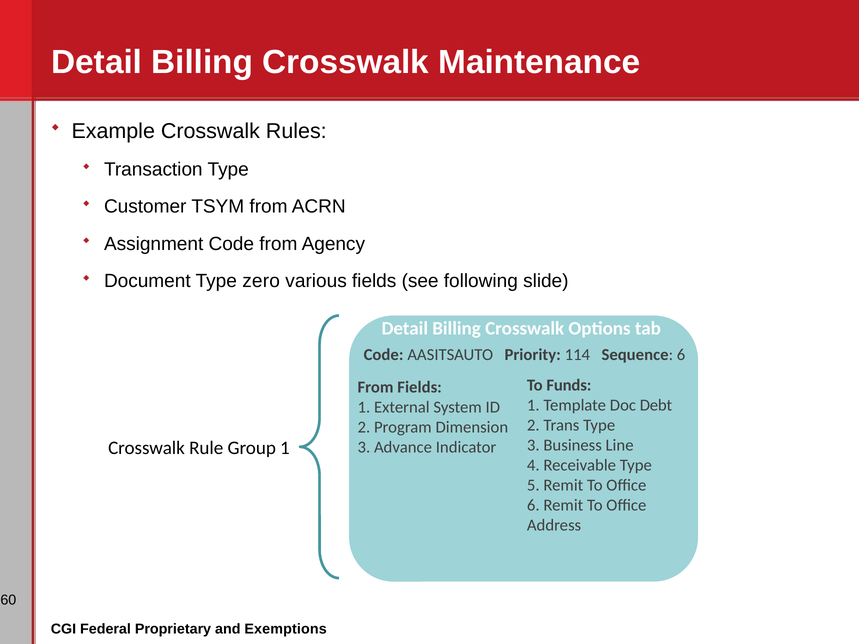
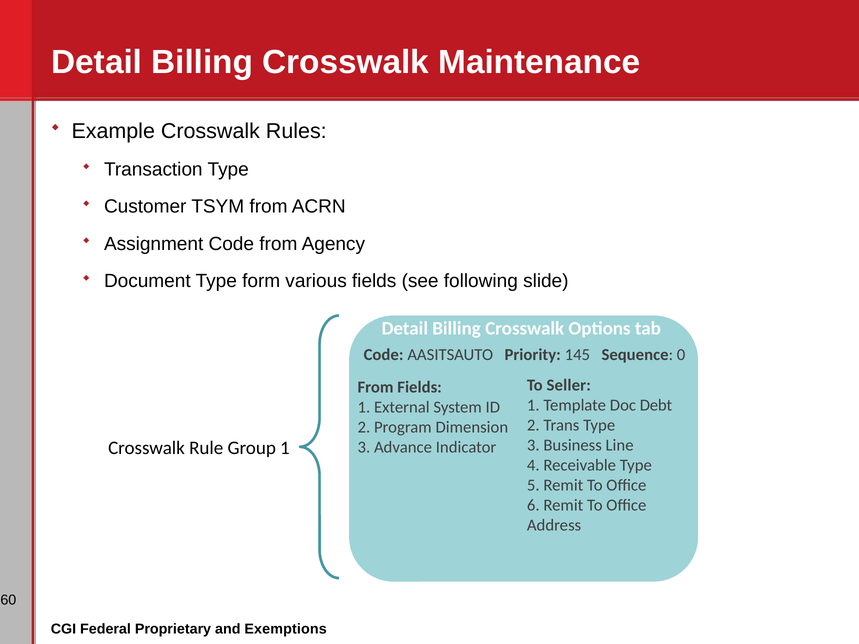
zero: zero -> form (261, 281)
114: 114 -> 145 (577, 355)
Sequence 6: 6 -> 0 (681, 355)
Funds: Funds -> Seller (569, 385)
